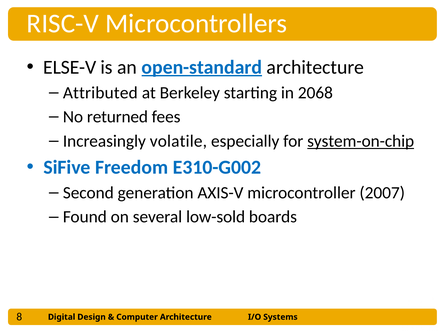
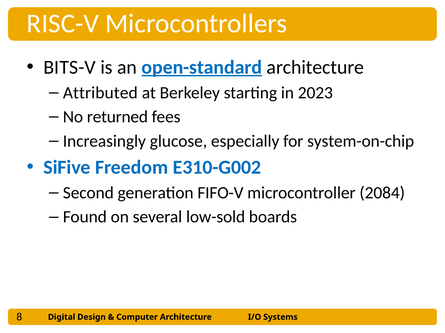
ELSE-V: ELSE-V -> BITS-V (70, 67)
2068: 2068 -> 2023 (315, 93)
volatile: volatile -> glucose (178, 141)
system-on-chip underline: present -> none (361, 141)
AXIS-V: AXIS-V -> FIFO-V (220, 193)
2007: 2007 -> 2084 (382, 193)
